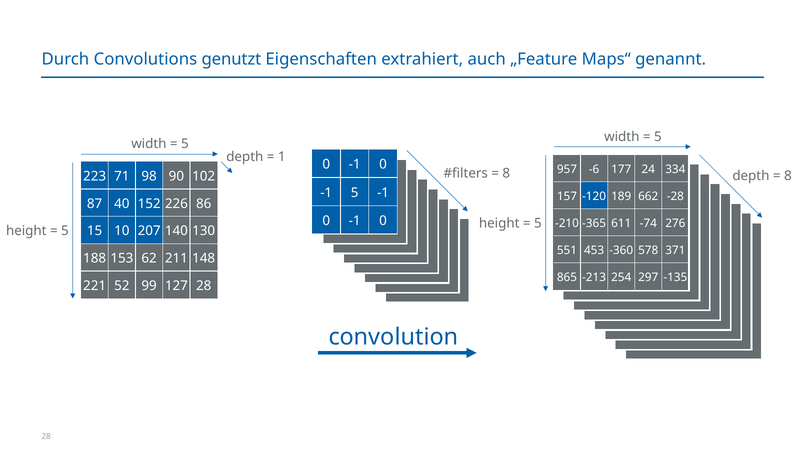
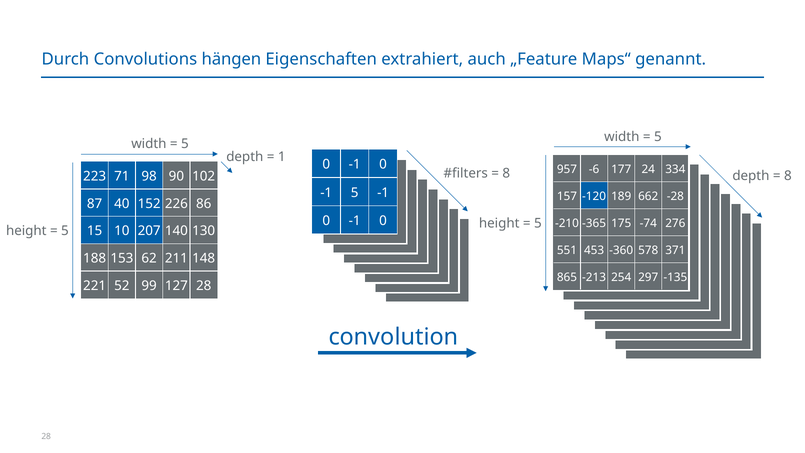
genutzt: genutzt -> hängen (231, 59)
611: 611 -> 175 (621, 223)
